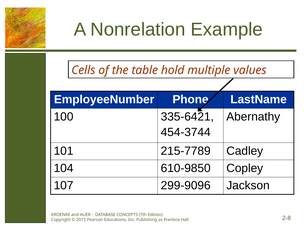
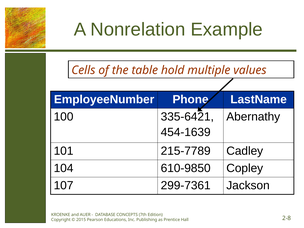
454-3744: 454-3744 -> 454-1639 (186, 132)
299-9096: 299-9096 -> 299-7361 (186, 185)
